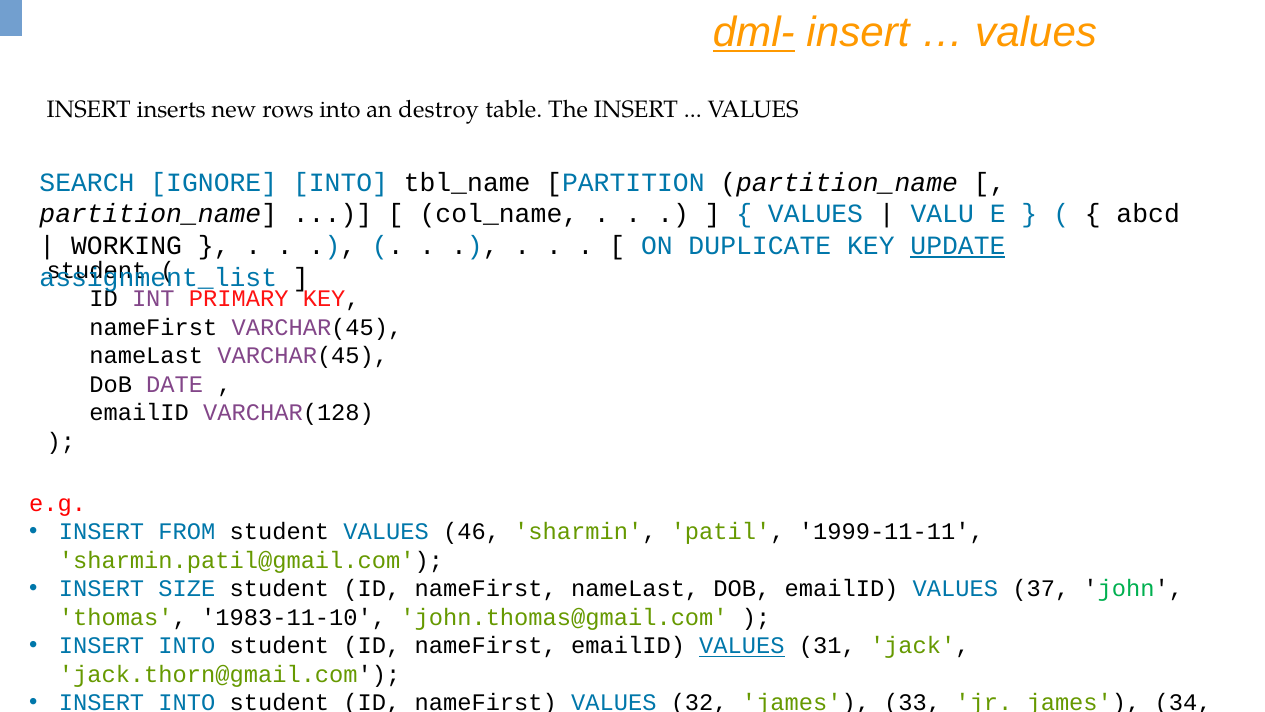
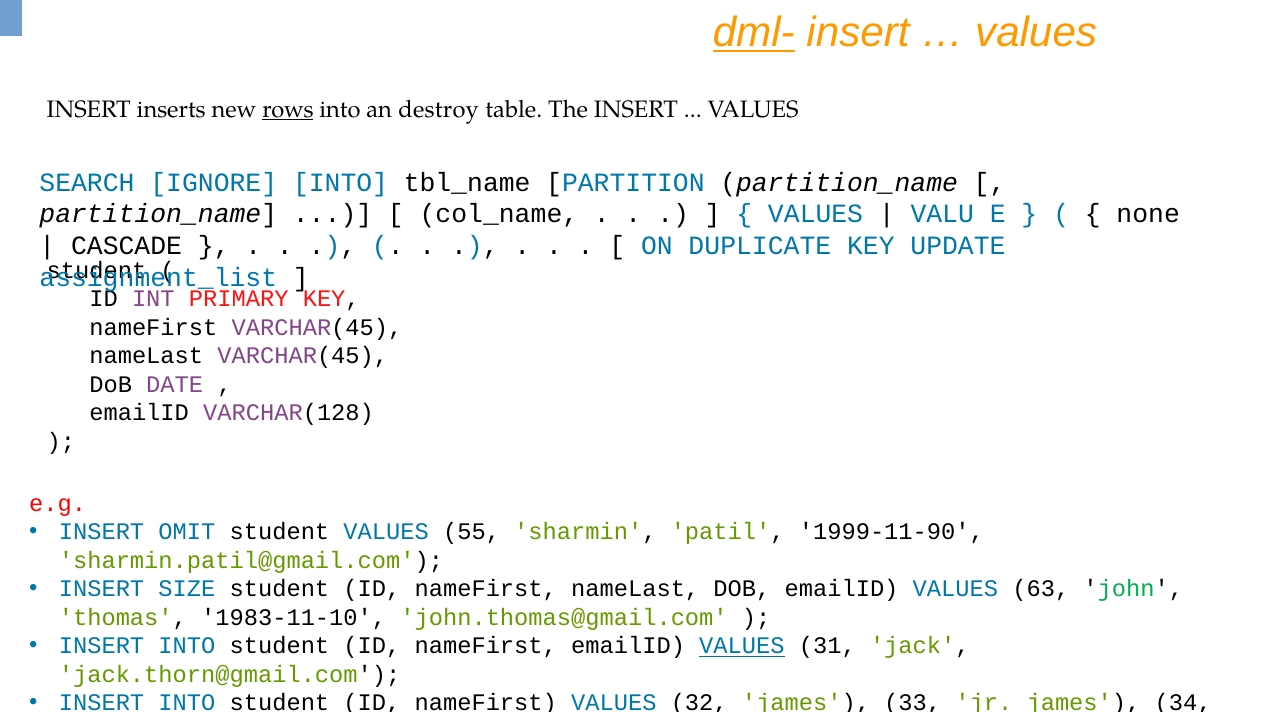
rows underline: none -> present (288, 109)
abcd: abcd -> none (1148, 214)
WORKING: WORKING -> CASCADE (127, 246)
UPDATE underline: present -> none (958, 246)
FROM: FROM -> OMIT (187, 532)
46: 46 -> 55 (472, 532)
1999-11-11: 1999-11-11 -> 1999-11-90 (891, 532)
37: 37 -> 63 (1041, 589)
